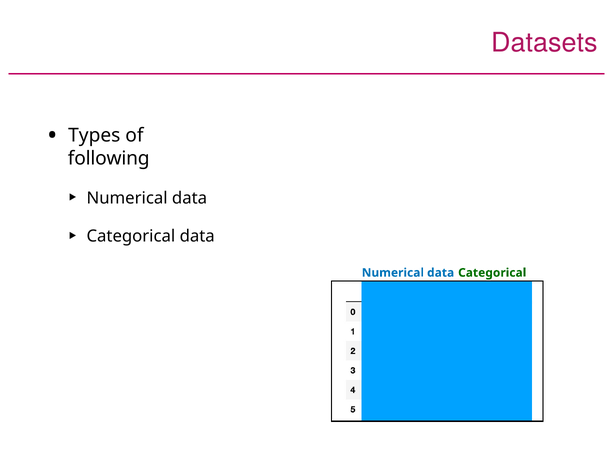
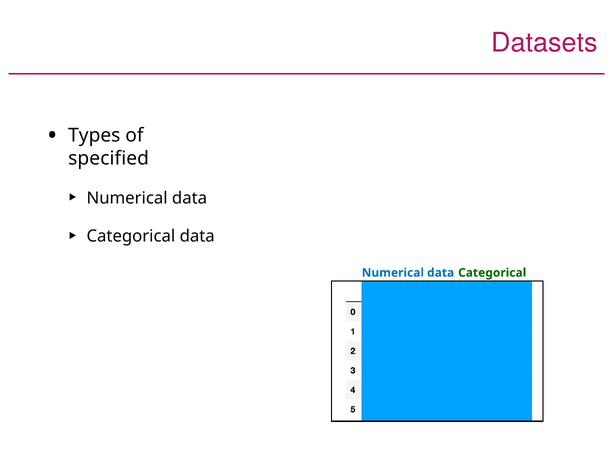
following: following -> specified (109, 158)
